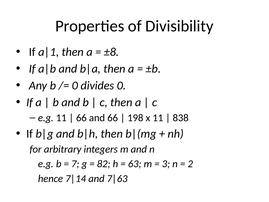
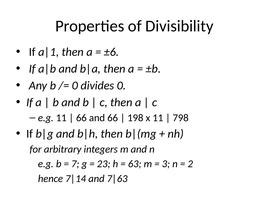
±8: ±8 -> ±6 (111, 52)
838: 838 -> 798 (181, 118)
82: 82 -> 23 (104, 164)
